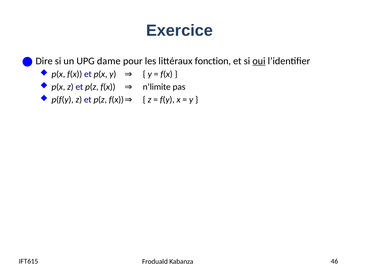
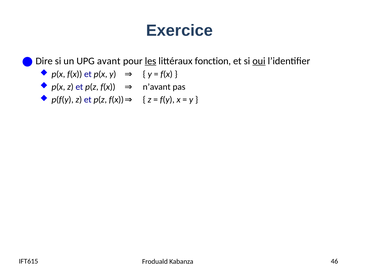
dame: dame -> avant (109, 61)
les underline: none -> present (151, 61)
n’limite: n’limite -> n’avant (157, 87)
